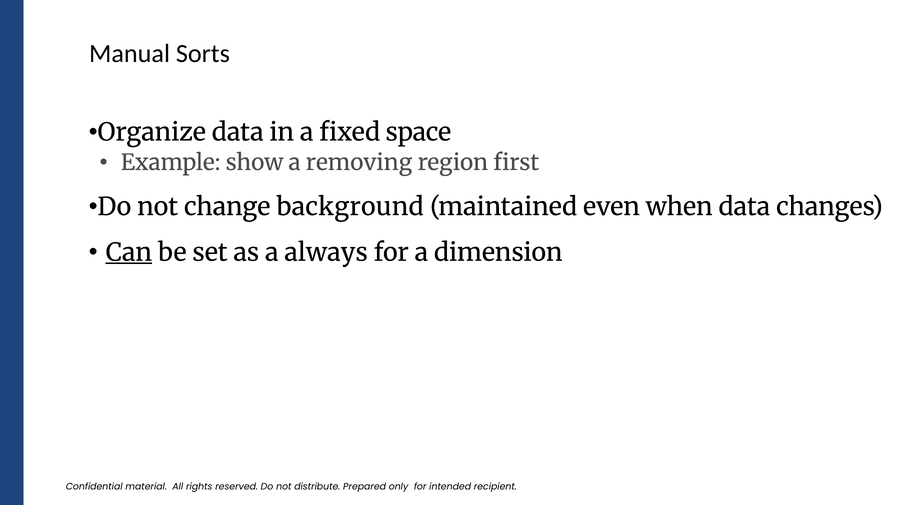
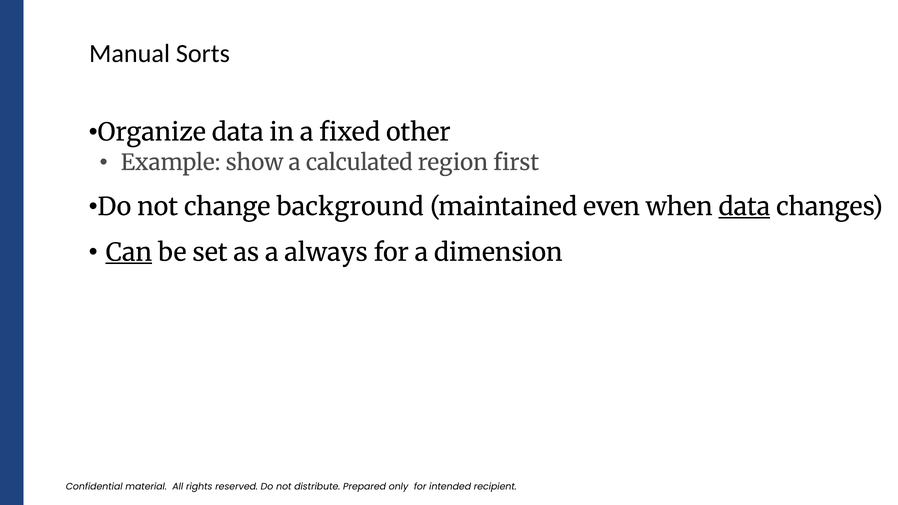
space: space -> other (418, 132)
removing: removing -> calculated (359, 163)
data underline: none -> present (744, 207)
